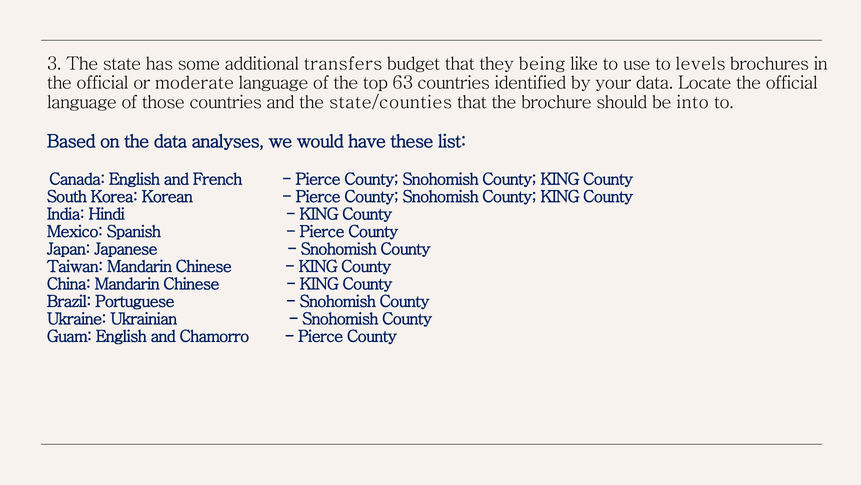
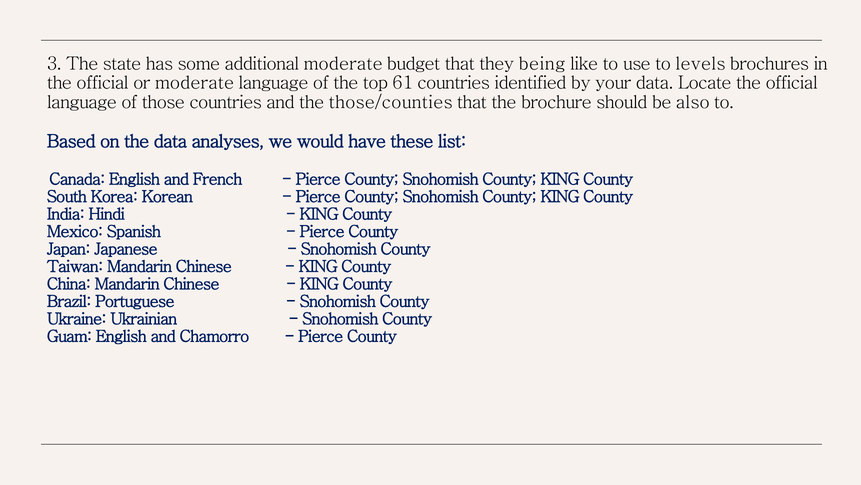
additional transfers: transfers -> moderate (343, 64)
63: 63 -> 61 (403, 83)
state/counties: state/counties -> those/counties (391, 102)
into: into -> also (693, 102)
